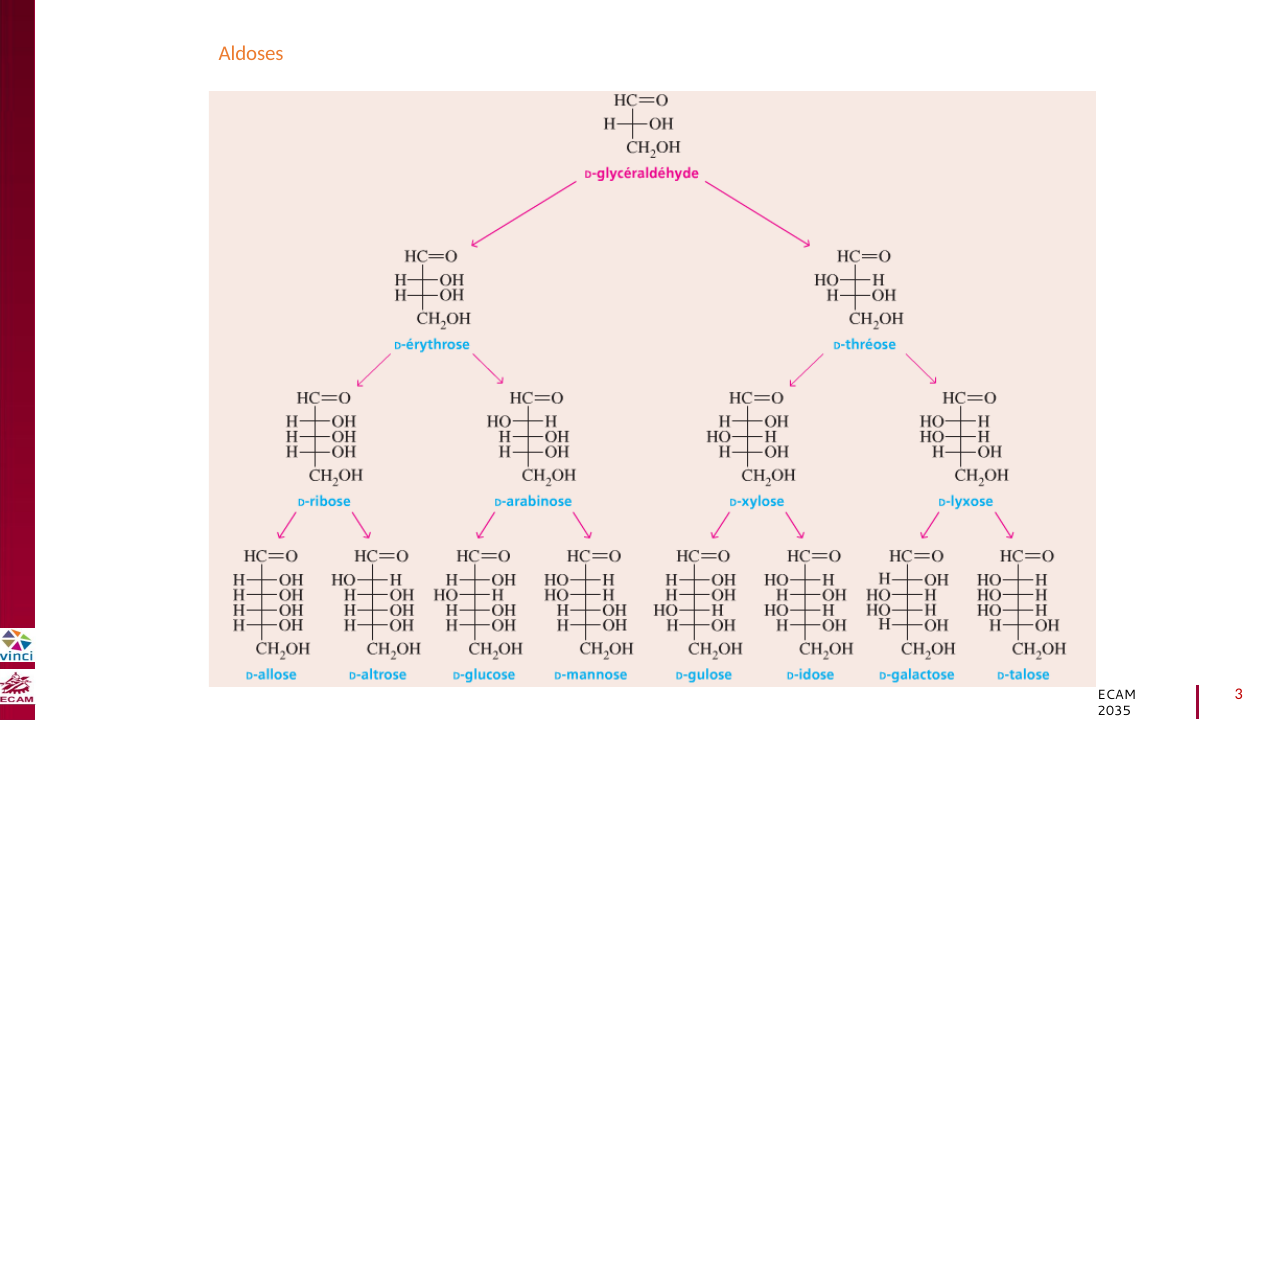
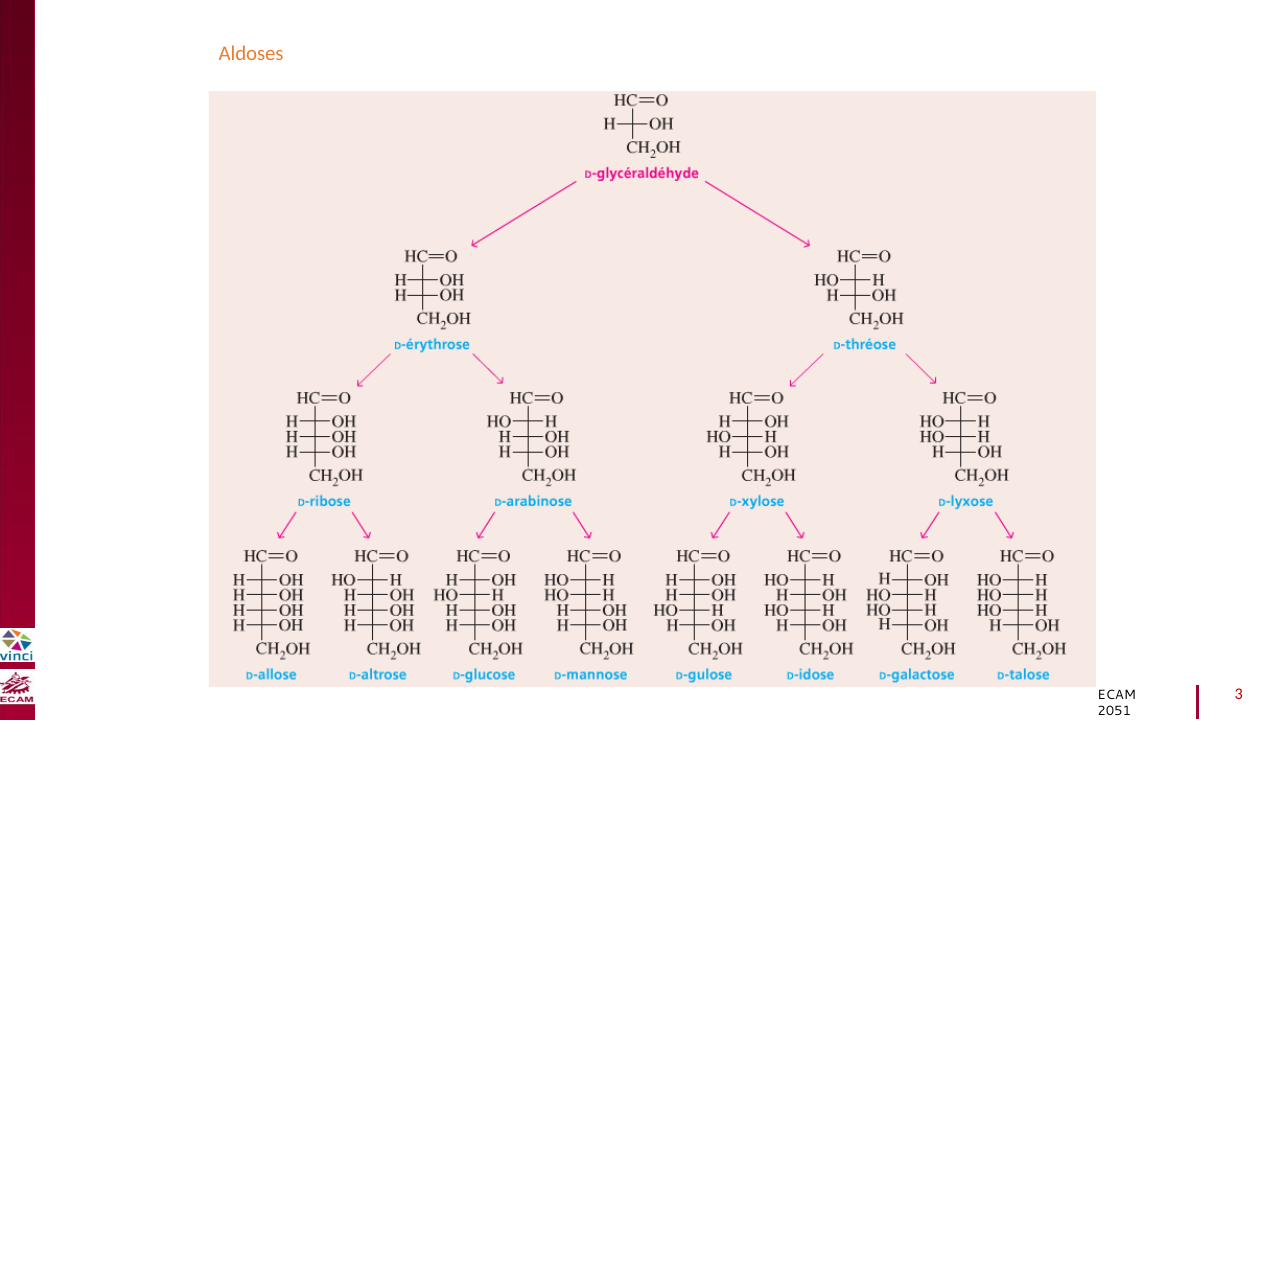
2035: 2035 -> 2051 (1114, 711)
